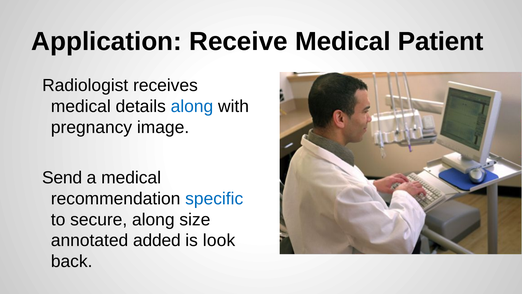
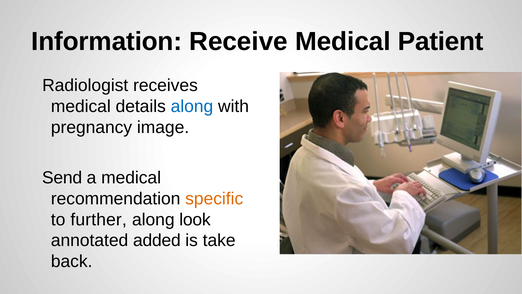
Application: Application -> Information (107, 42)
specific colour: blue -> orange (214, 199)
secure: secure -> further (99, 219)
size: size -> look (195, 219)
look: look -> take (219, 240)
